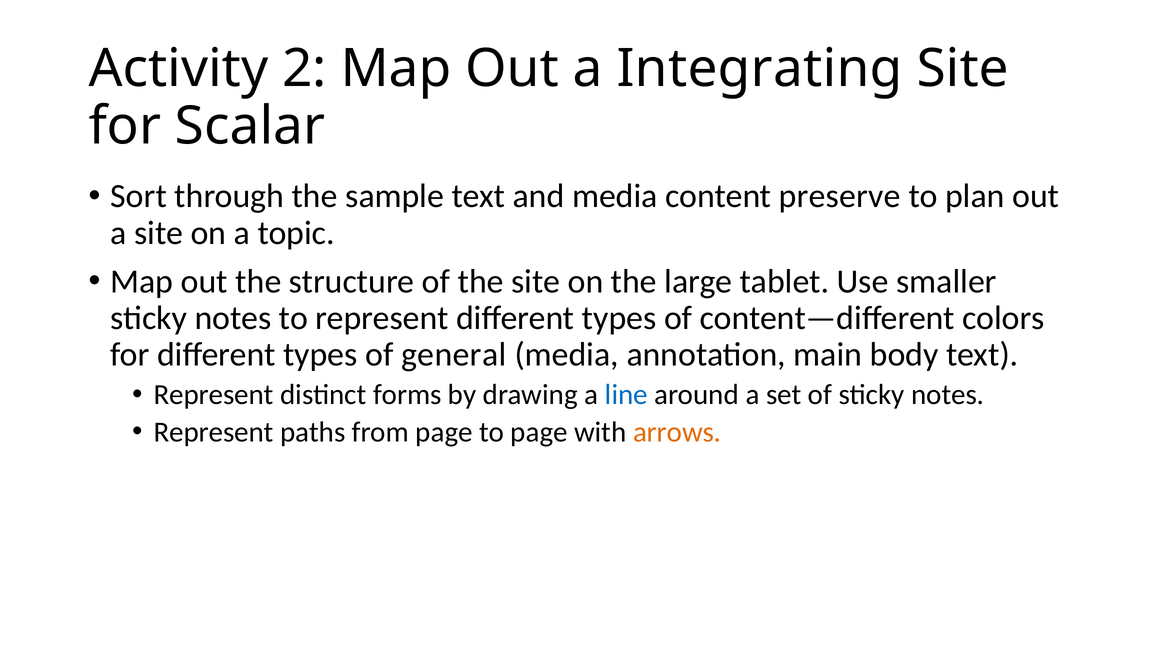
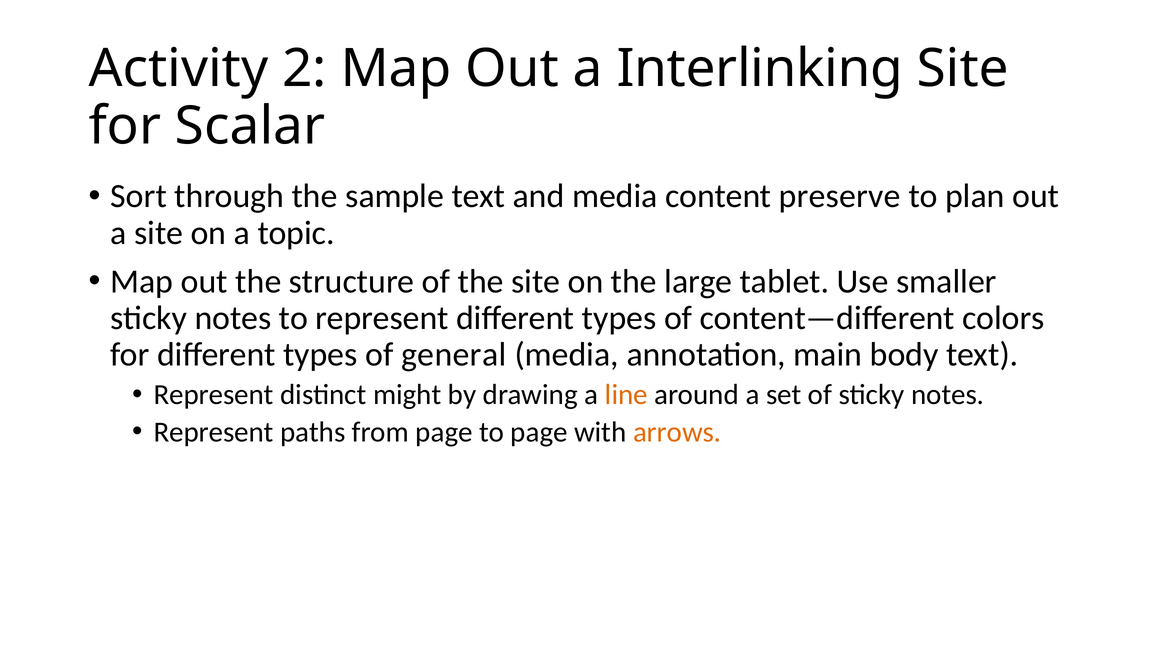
Integrating: Integrating -> Interlinking (760, 69)
forms: forms -> might (407, 395)
line colour: blue -> orange (626, 395)
